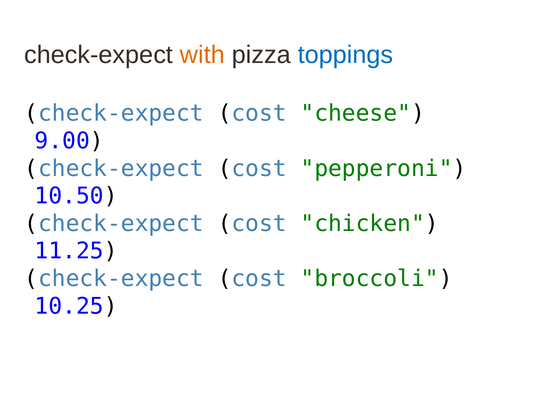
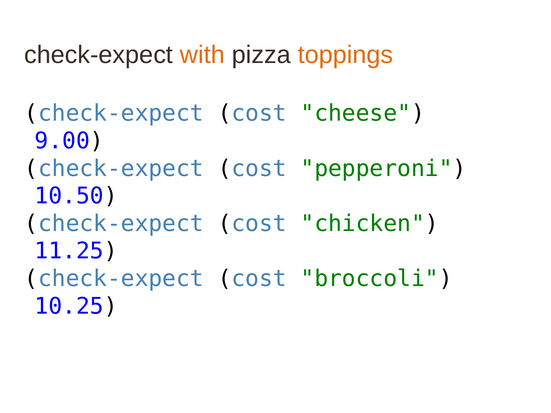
toppings colour: blue -> orange (345, 55)
